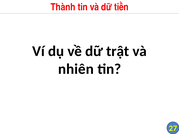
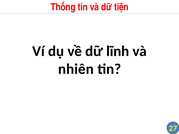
Thành: Thành -> Thống (63, 7)
tiền: tiền -> tiện (121, 7)
trật: trật -> lĩnh (118, 51)
